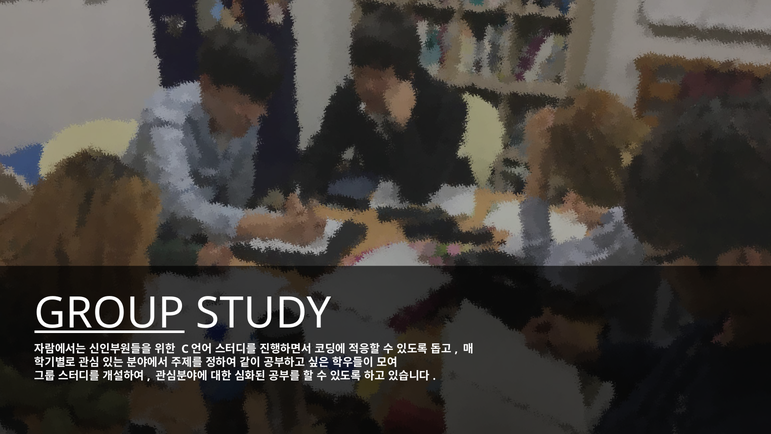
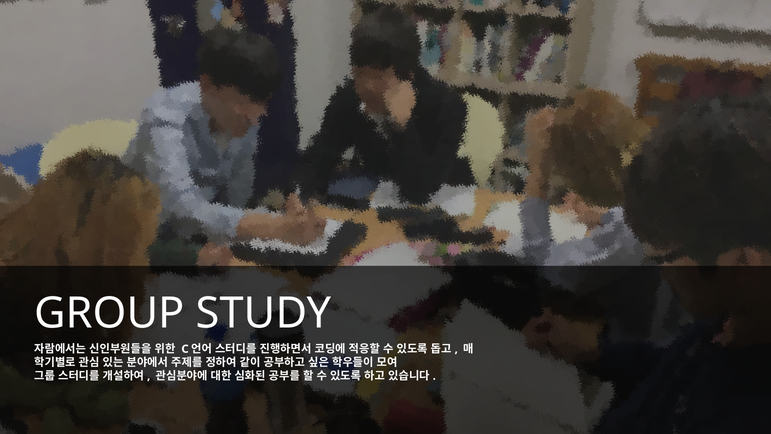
GROUP underline: present -> none (110, 313)
